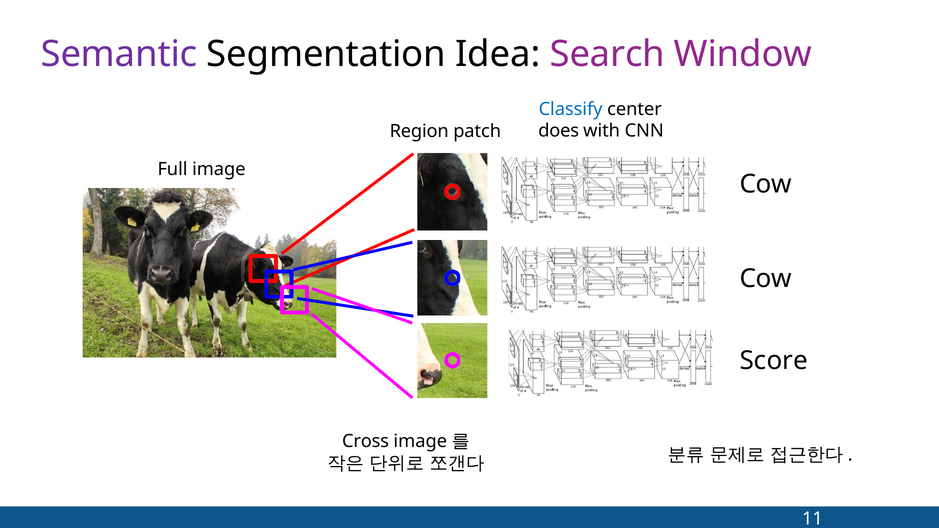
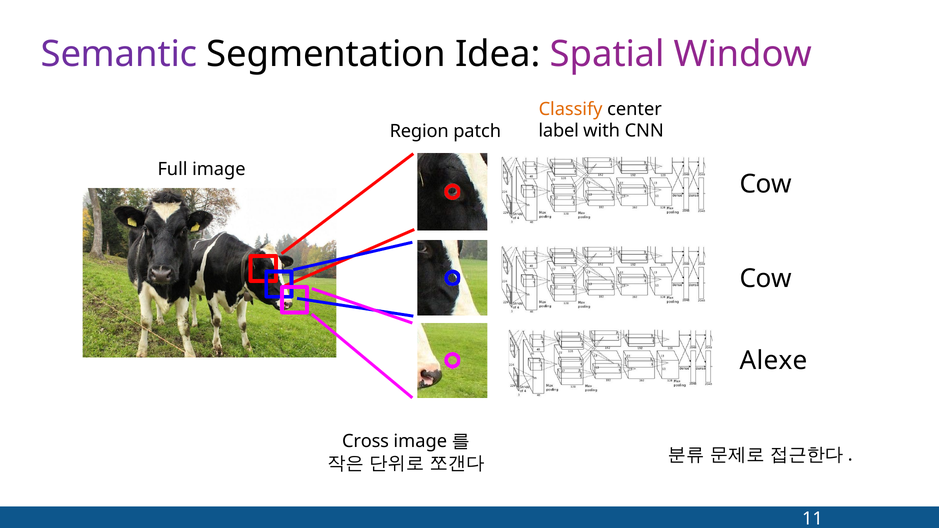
Search: Search -> Spatial (607, 54)
Classify colour: blue -> orange (571, 109)
does: does -> label (559, 131)
Score: Score -> Alexe (774, 361)
